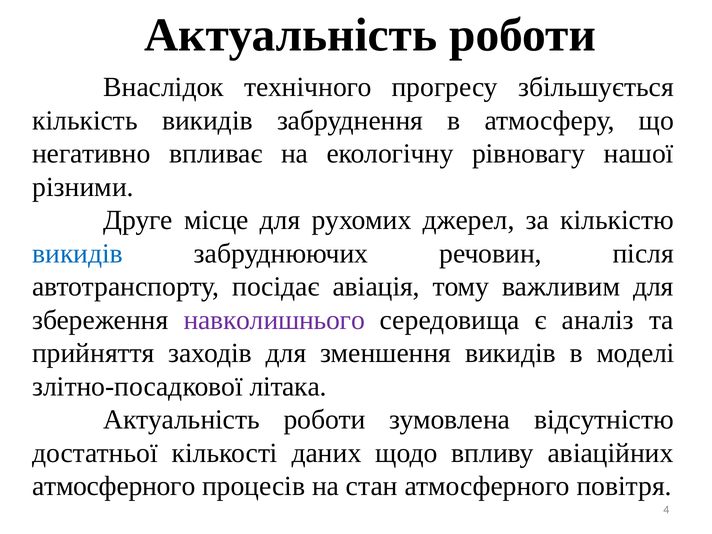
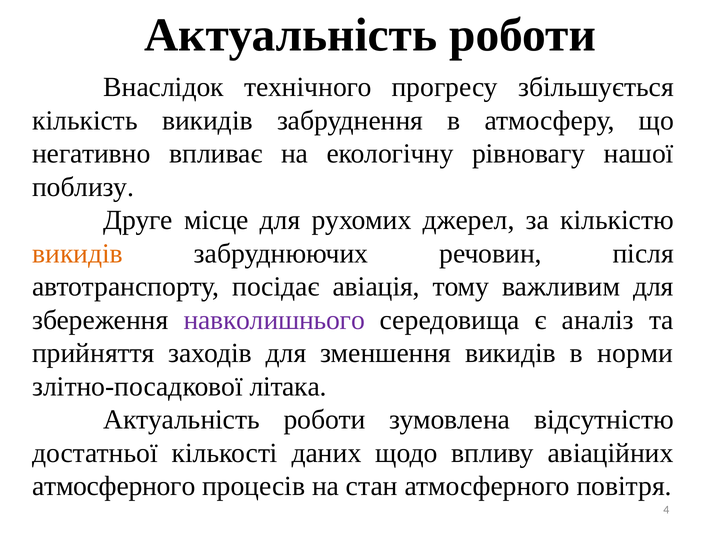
різними: різними -> поблизу (83, 187)
викидів colour: blue -> orange (78, 253)
моделі: моделі -> норми (635, 353)
